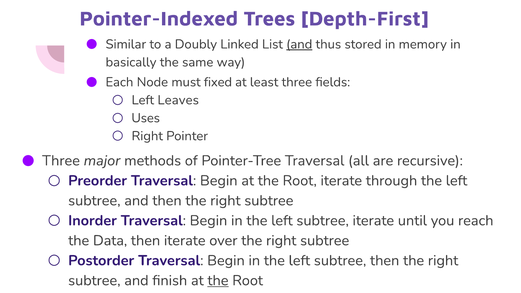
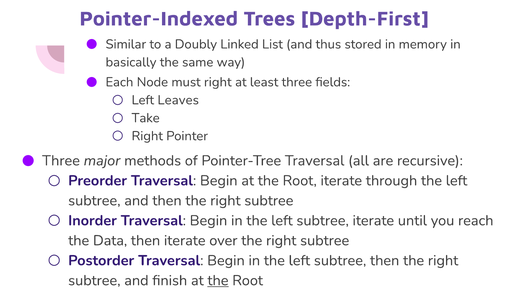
and underline: present -> none (299, 44)
must fixed: fixed -> right (218, 82)
Uses: Uses -> Take (146, 118)
